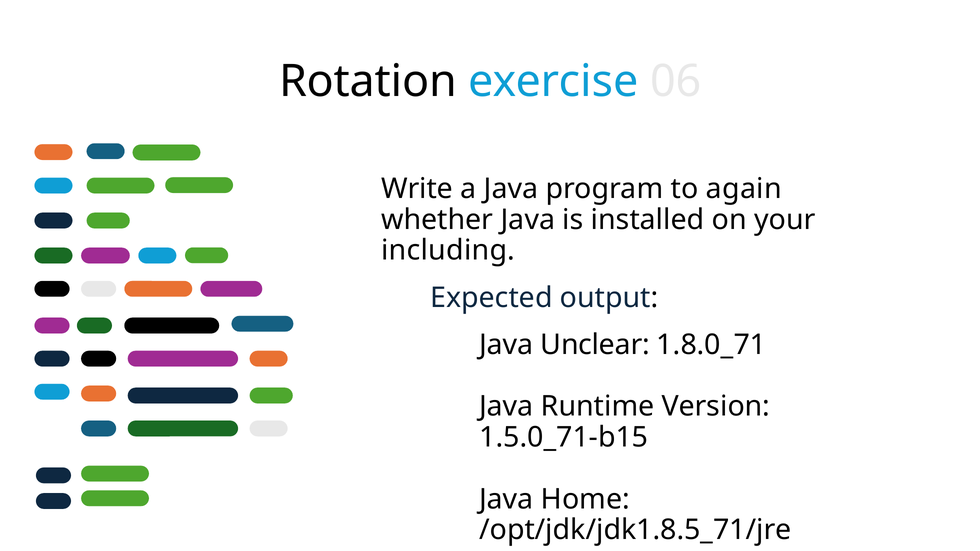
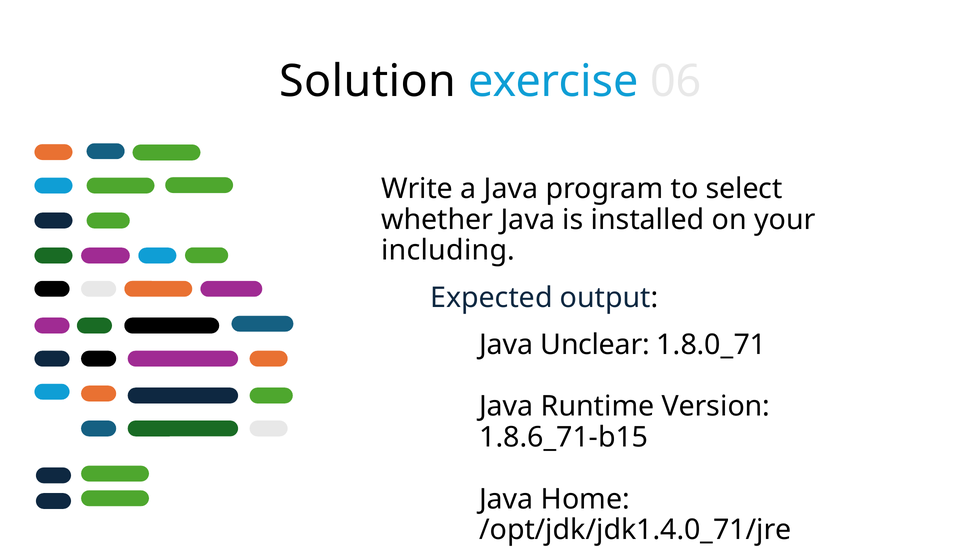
Rotation: Rotation -> Solution (368, 81)
again: again -> select (744, 189)
1.5.0_71-b15: 1.5.0_71-b15 -> 1.8.6_71-b15 (564, 438)
/opt/jdk/jdk1.8.5_71/jre: /opt/jdk/jdk1.8.5_71/jre -> /opt/jdk/jdk1.4.0_71/jre (635, 530)
